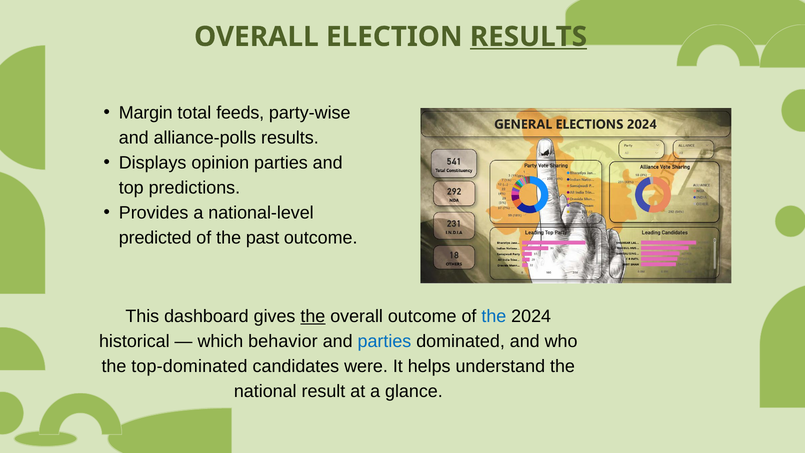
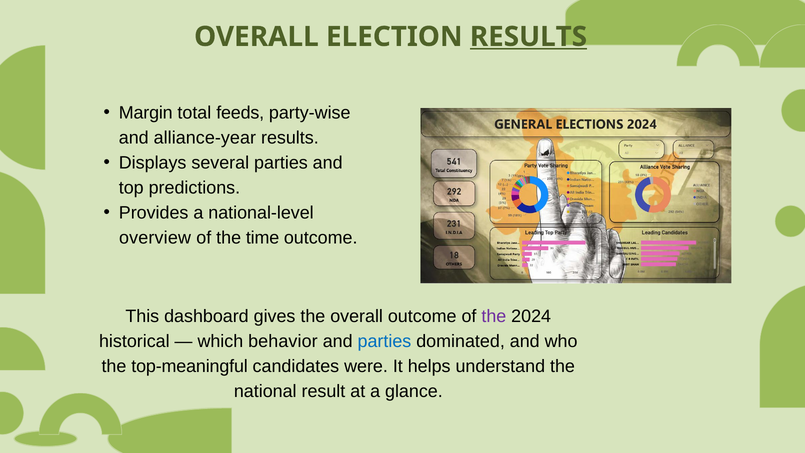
alliance-polls: alliance-polls -> alliance-year (205, 138)
opinion: opinion -> several (220, 163)
predicted: predicted -> overview (155, 238)
past: past -> time (263, 238)
the underline: present -> none (313, 316)
the colour: blue -> purple (494, 316)
top-dominated: top-dominated -> top-meaningful (190, 366)
